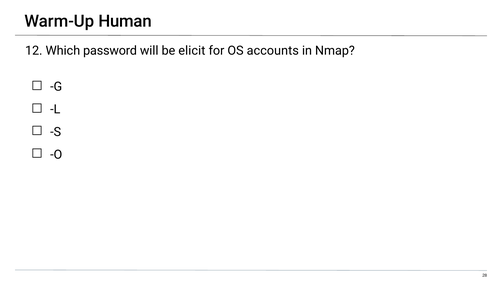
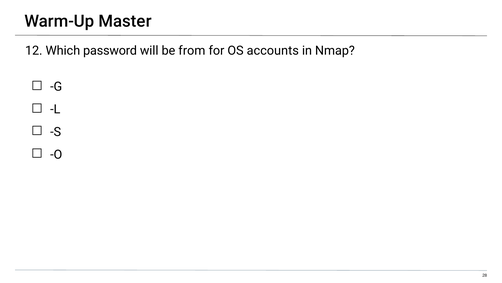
Human: Human -> Master (125, 21)
elicit: elicit -> from (192, 51)
